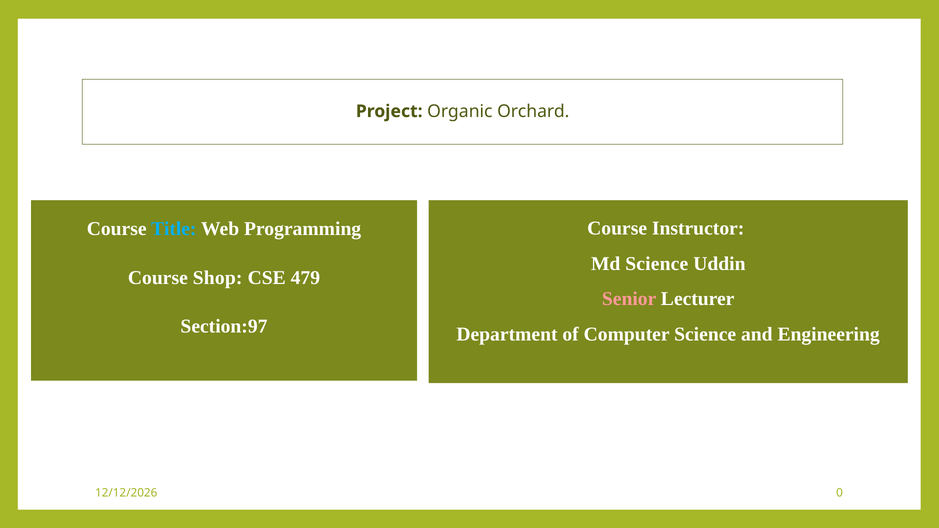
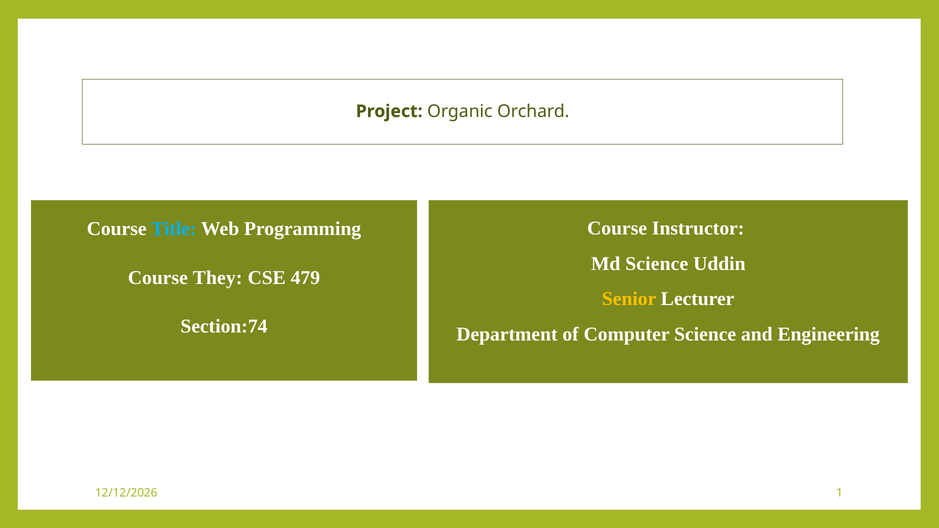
Shop: Shop -> They (218, 278)
Senior colour: pink -> yellow (629, 299)
Section:97: Section:97 -> Section:74 (224, 327)
0: 0 -> 1 (840, 493)
